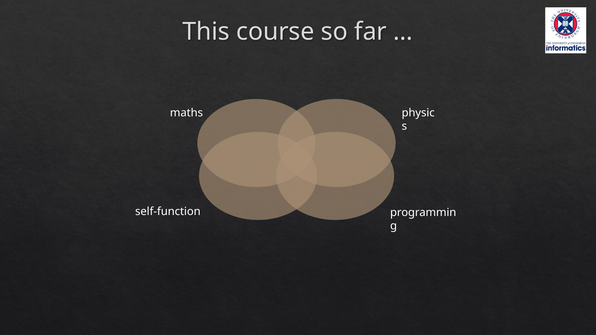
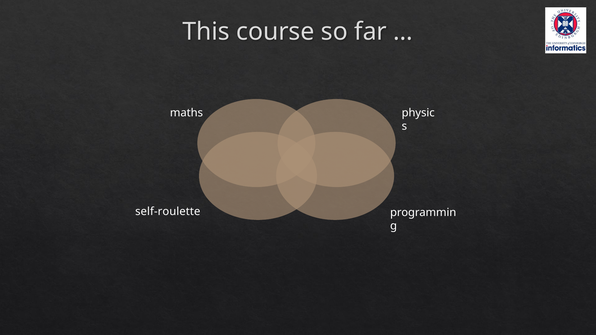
self-function: self-function -> self-roulette (168, 212)
